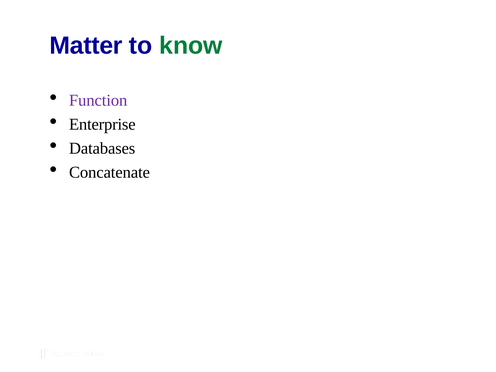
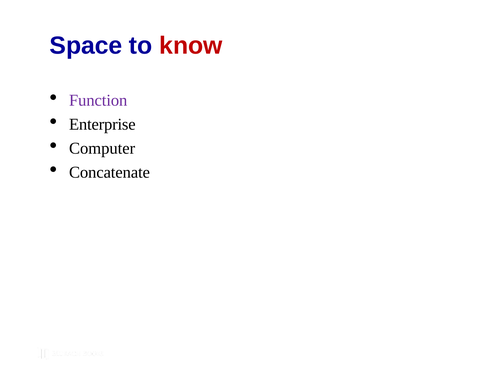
Matter: Matter -> Space (86, 46)
know colour: green -> red (191, 46)
Databases: Databases -> Computer (102, 148)
